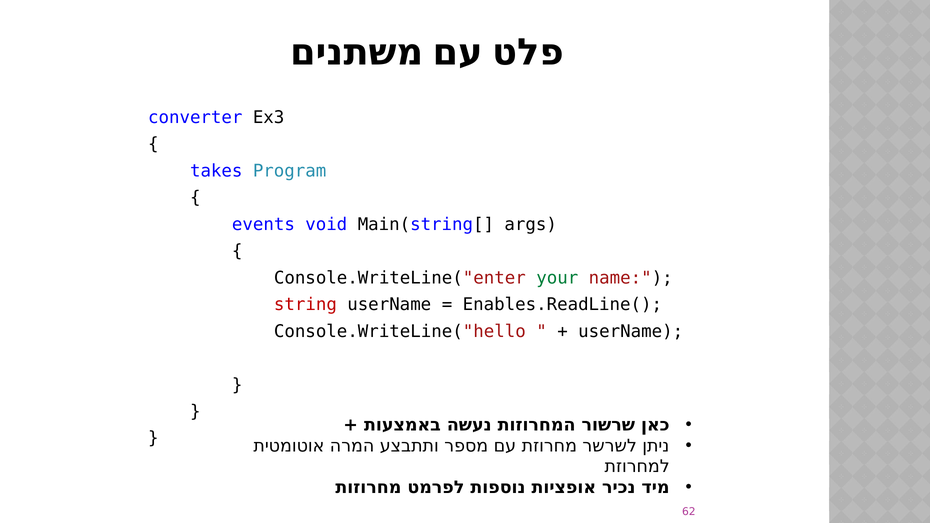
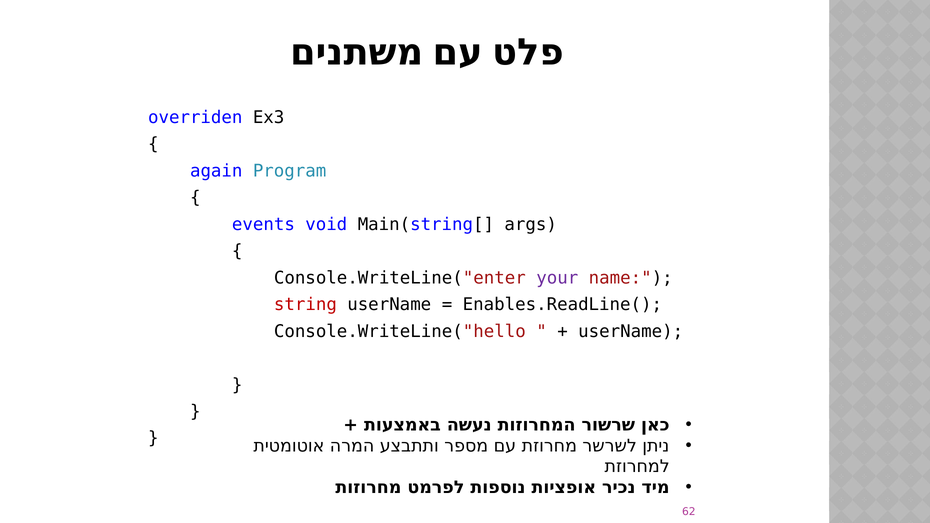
converter: converter -> overriden (195, 117)
takes: takes -> again (216, 171)
your colour: green -> purple (557, 278)
